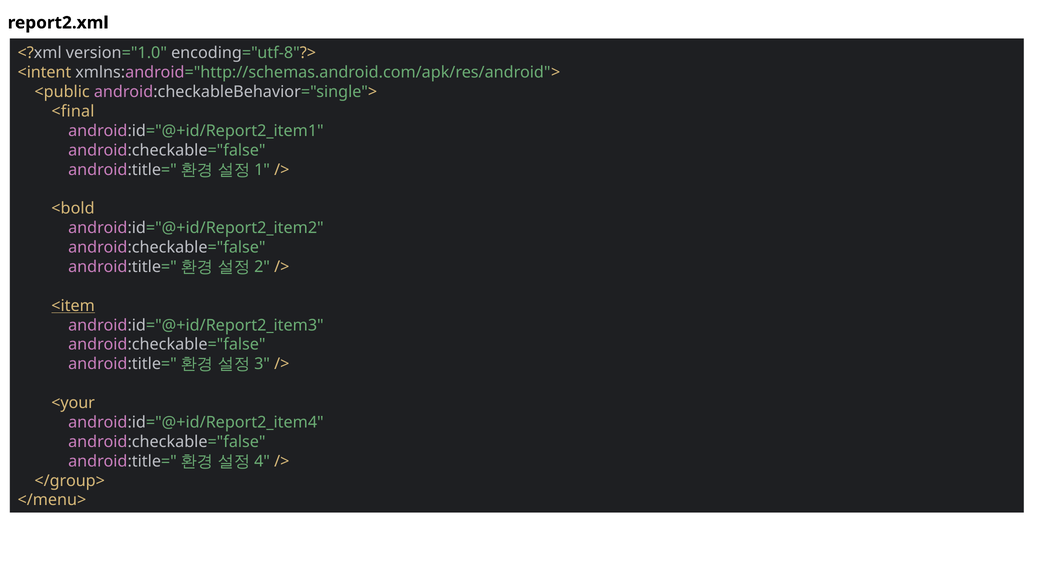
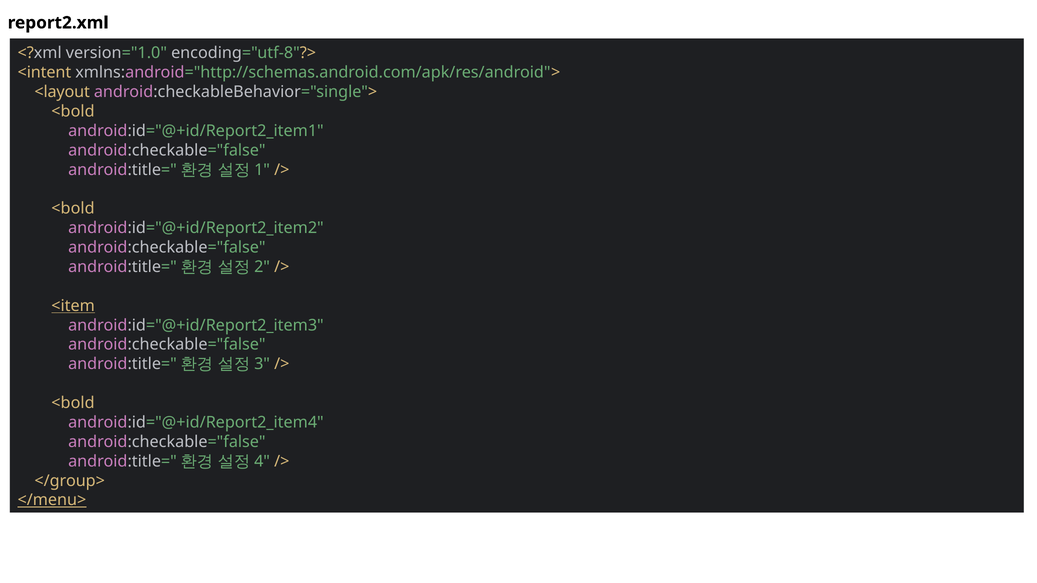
<public: <public -> <layout (62, 92)
<final: <final -> <bold (73, 111)
<your: <your -> <bold (73, 403)
</menu> underline: none -> present (52, 500)
